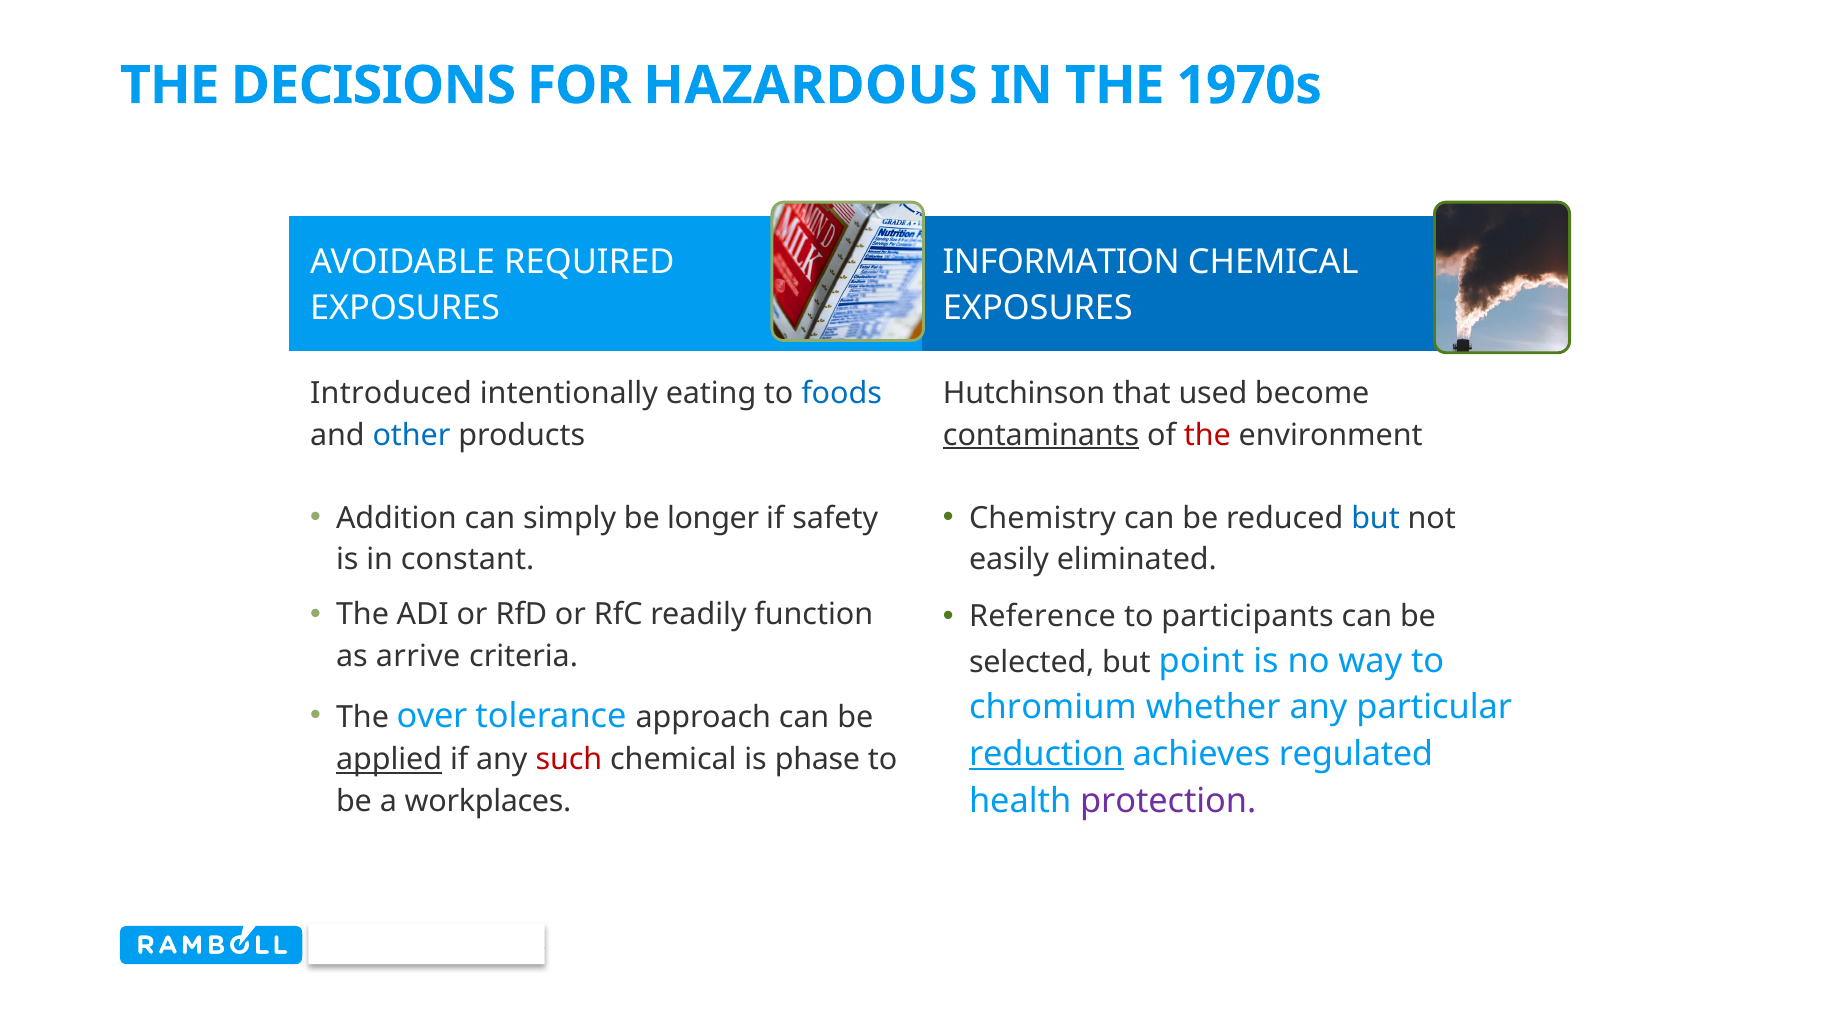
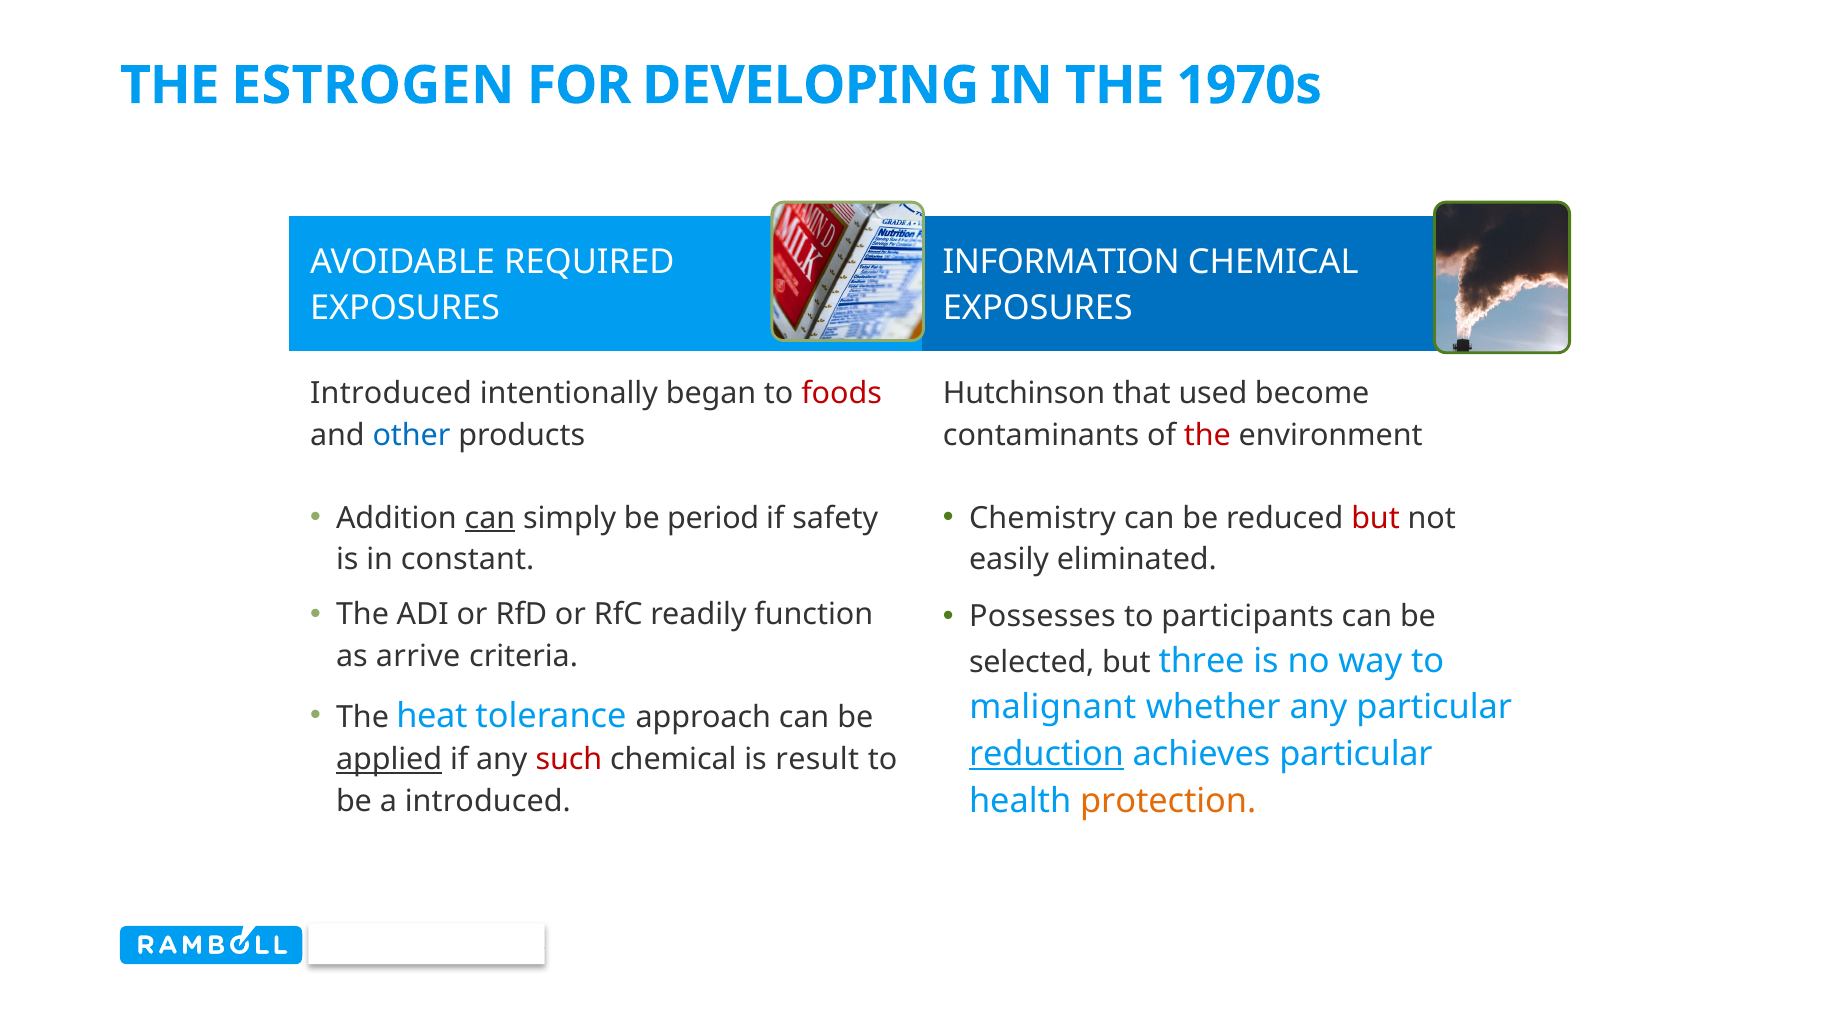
DECISIONS: DECISIONS -> ESTROGEN (373, 86)
HAZARDOUS: HAZARDOUS -> DEVELOPING (811, 86)
eating: eating -> began (711, 394)
foods colour: blue -> red (842, 394)
contaminants underline: present -> none (1041, 435)
can underline: none -> present (490, 518)
longer: longer -> period (713, 518)
but colour: blue -> red (1376, 518)
Reference: Reference -> Possesses (1042, 616)
point: point -> three (1202, 661)
chromium: chromium -> malignant (1053, 707)
over: over -> heat (432, 716)
achieves regulated: regulated -> particular (1356, 754)
phase: phase -> result (817, 760)
protection colour: purple -> orange (1168, 801)
a workplaces: workplaces -> introduced (488, 801)
